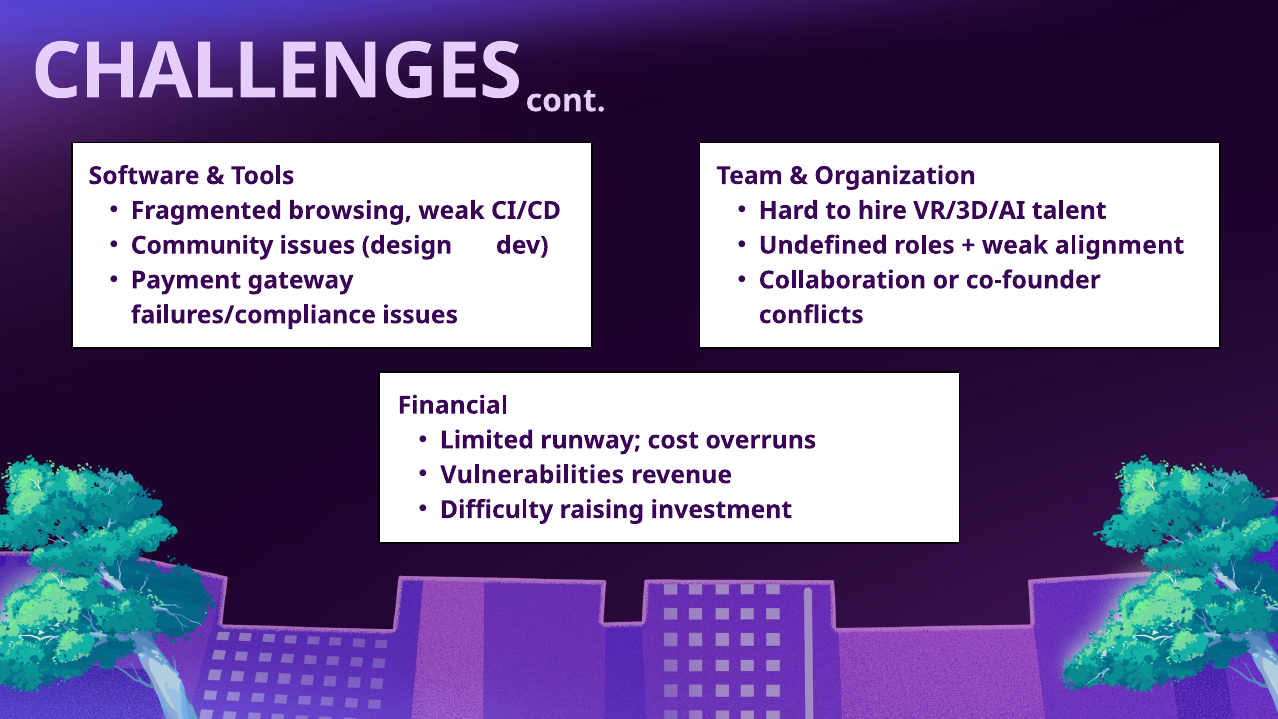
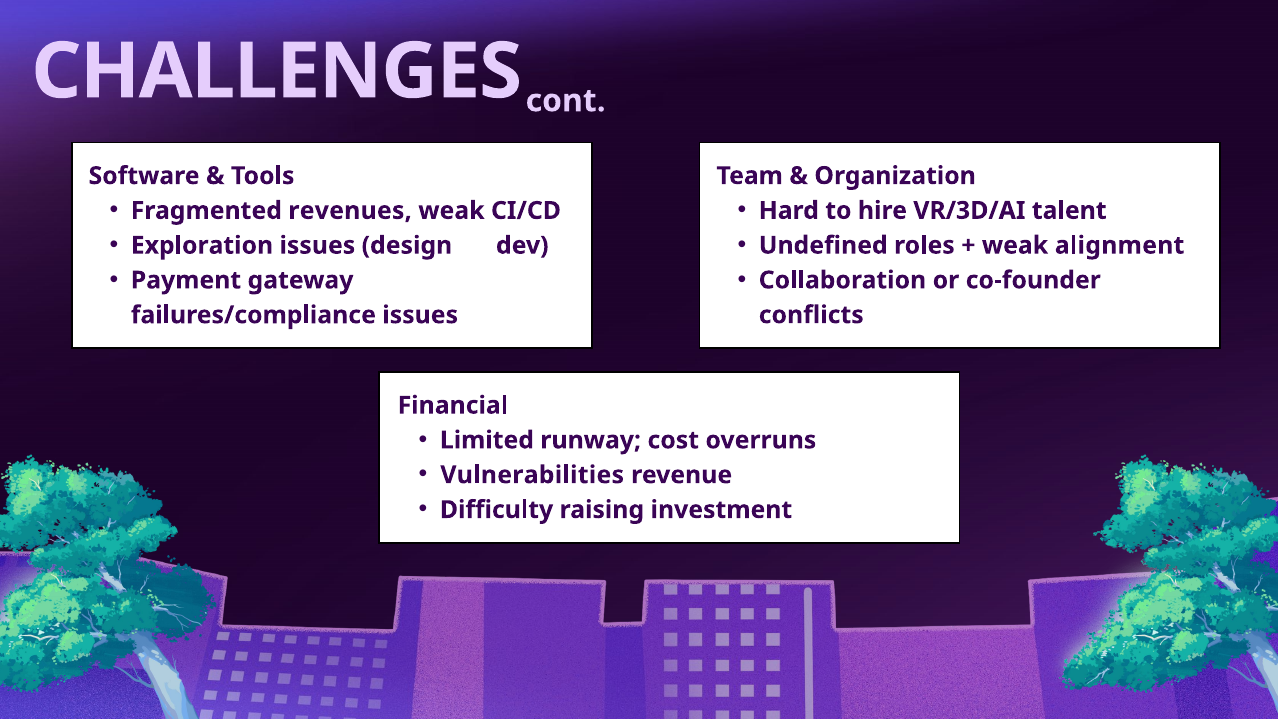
browsing: browsing -> revenues (350, 211)
Community: Community -> Exploration (202, 245)
